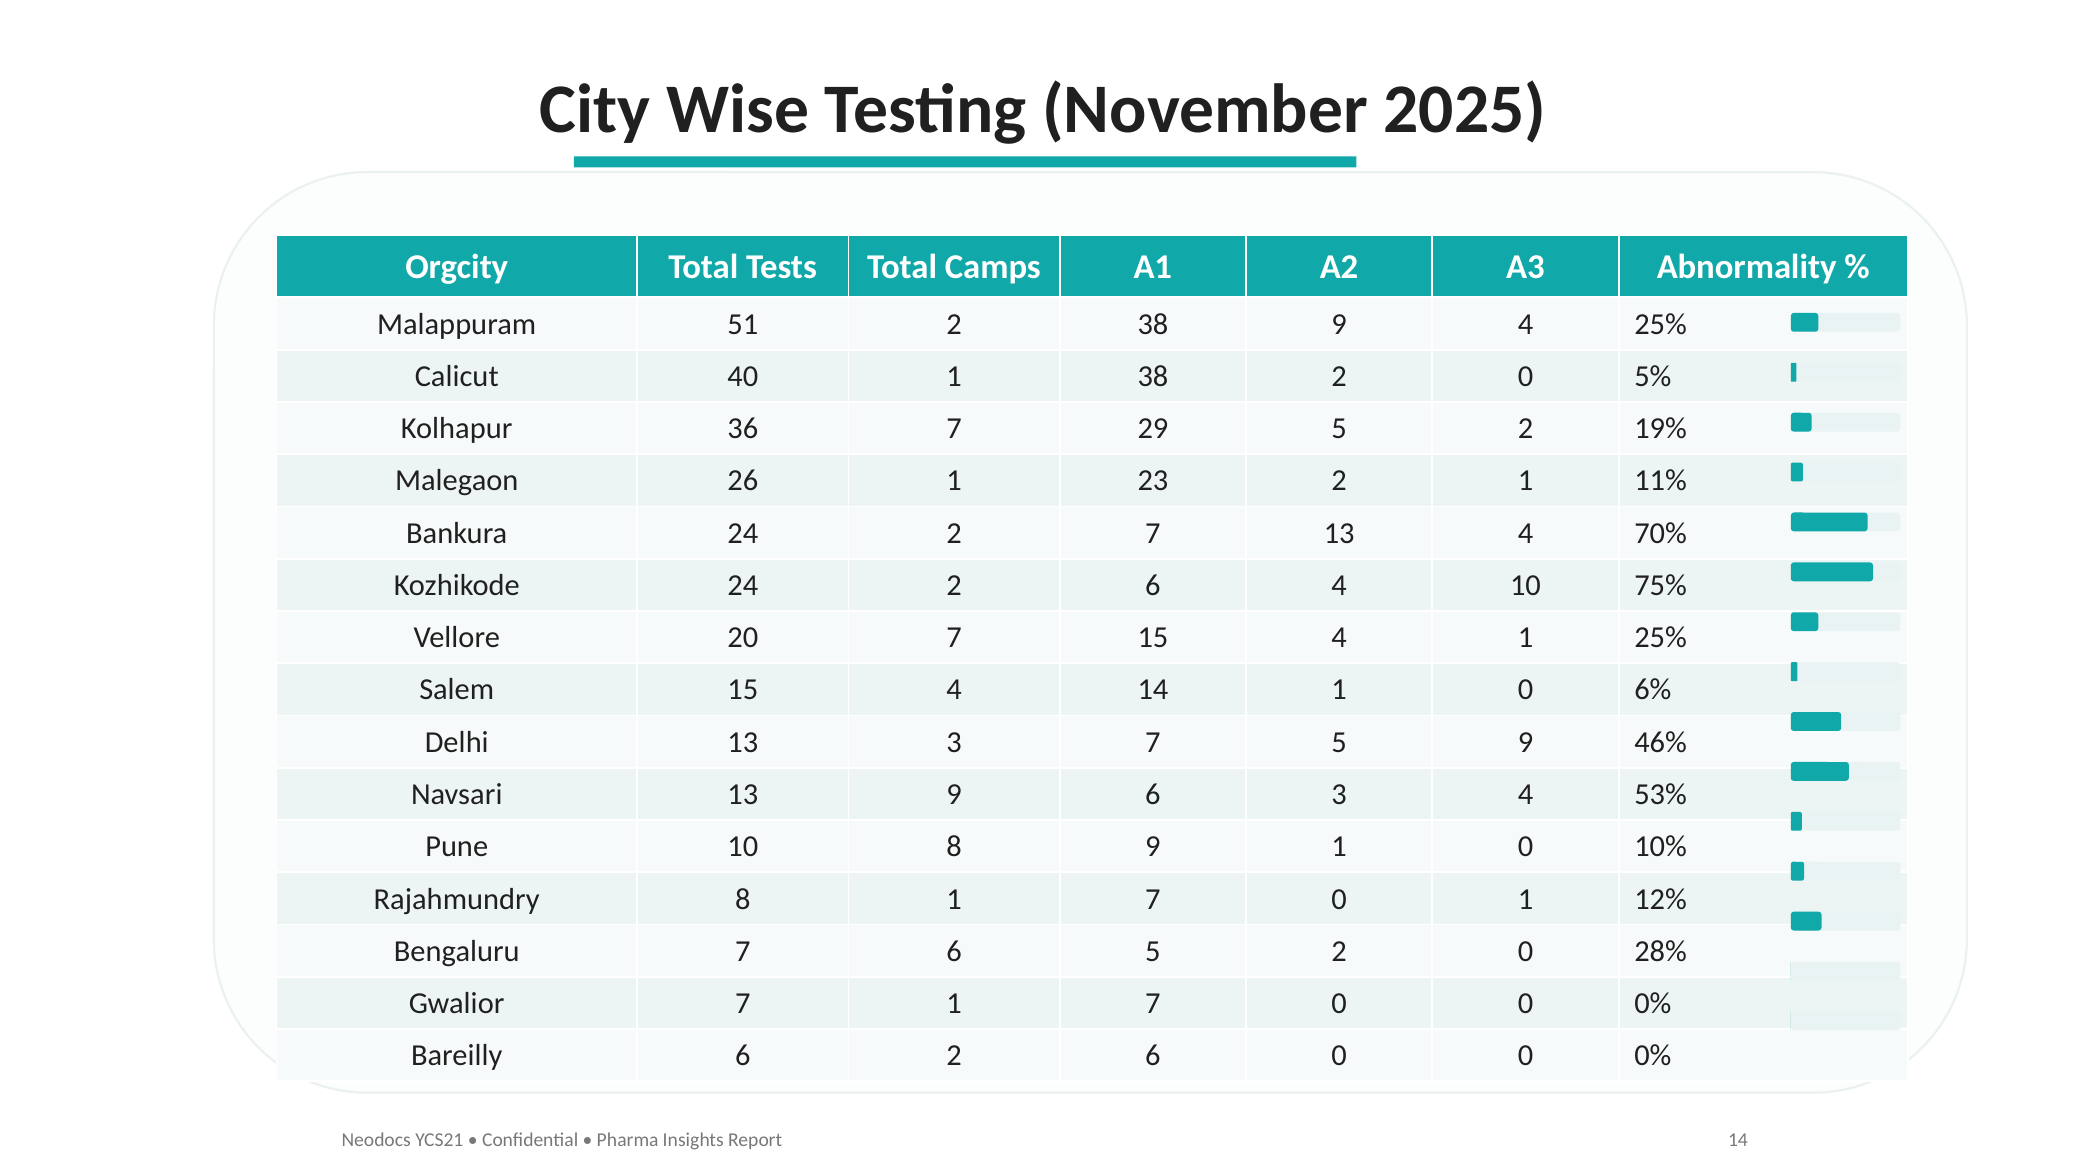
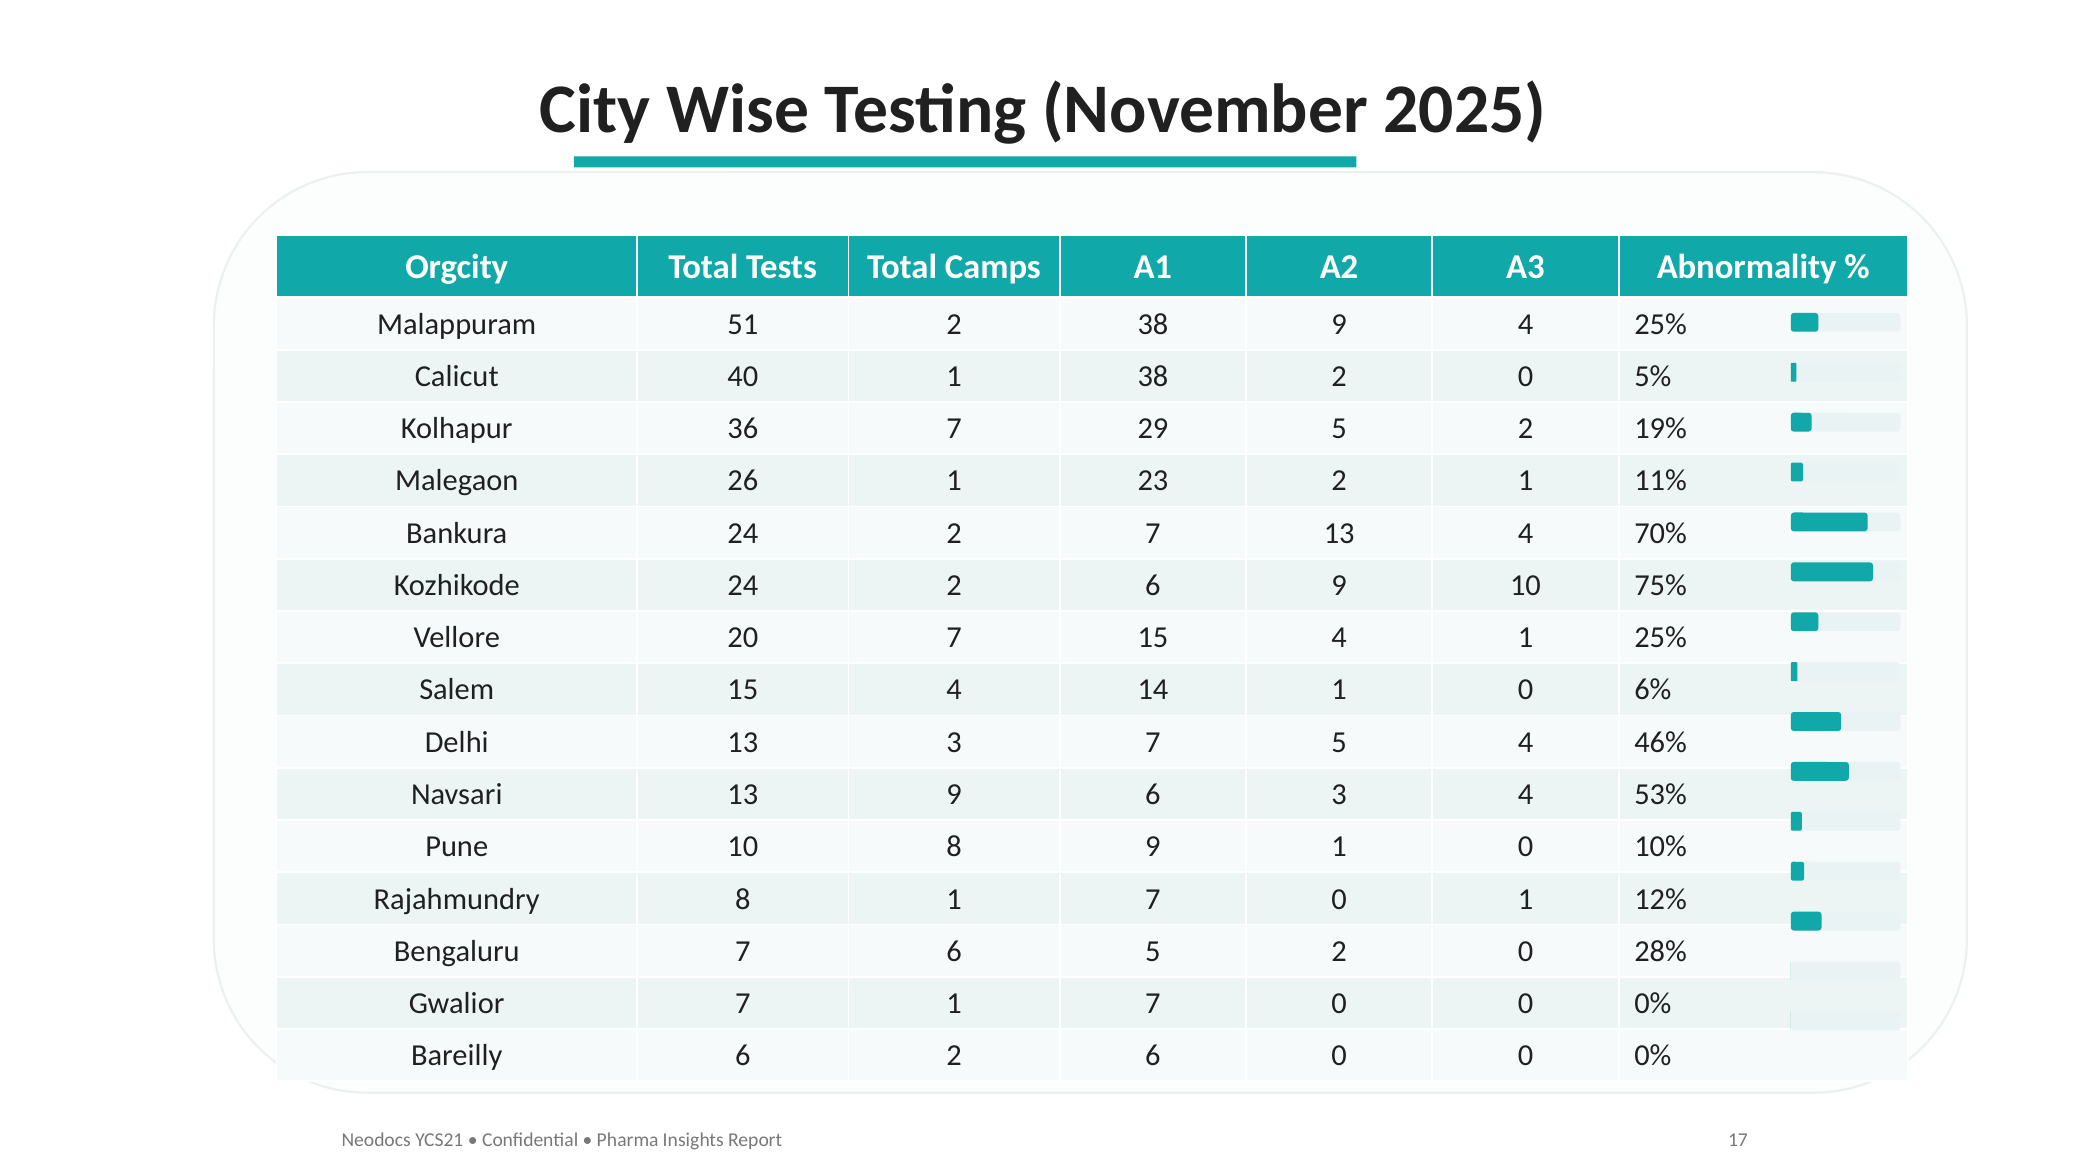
6 4: 4 -> 9 (1339, 585)
5 9: 9 -> 4 (1525, 742)
Report 14: 14 -> 17 (1738, 1140)
